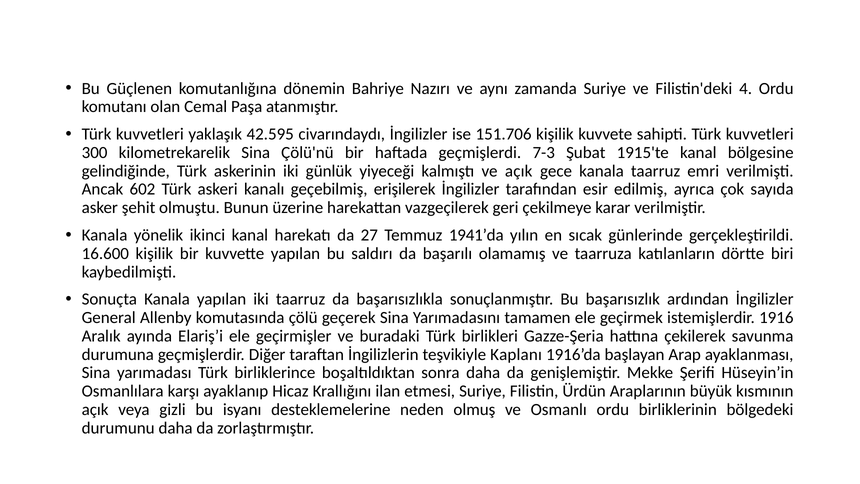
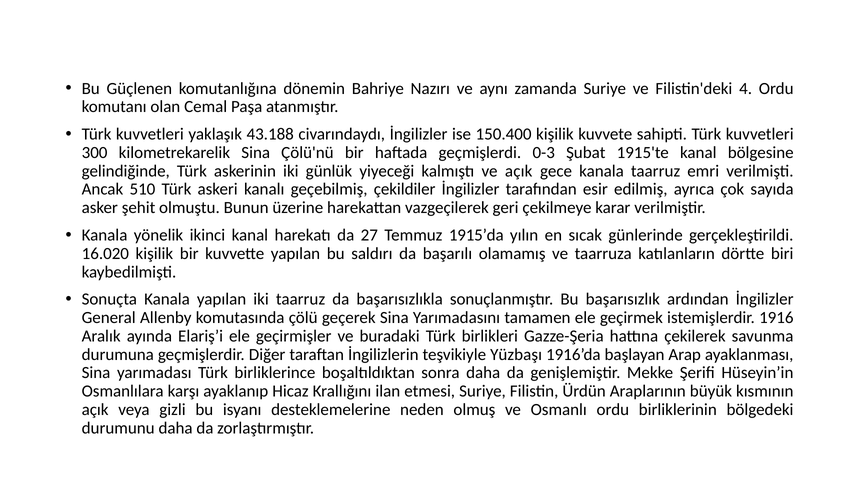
42.595: 42.595 -> 43.188 (270, 134)
151.706: 151.706 -> 150.400 (504, 134)
7-3: 7-3 -> 0-3 (544, 153)
602: 602 -> 510 (142, 189)
erişilerek: erişilerek -> çekildiler (405, 189)
1941’da: 1941’da -> 1915’da (476, 235)
16.600: 16.600 -> 16.020 (105, 253)
Kaplanı: Kaplanı -> Yüzbaşı (516, 354)
